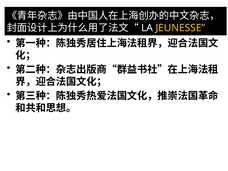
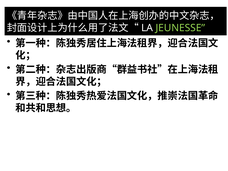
JEUNESSE colour: yellow -> light green (180, 28)
